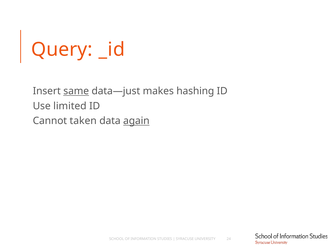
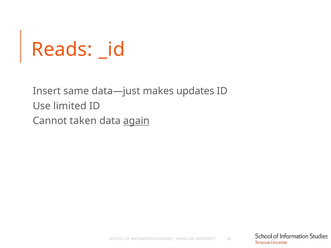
Query: Query -> Reads (62, 50)
same underline: present -> none (76, 91)
hashing: hashing -> updates (195, 91)
